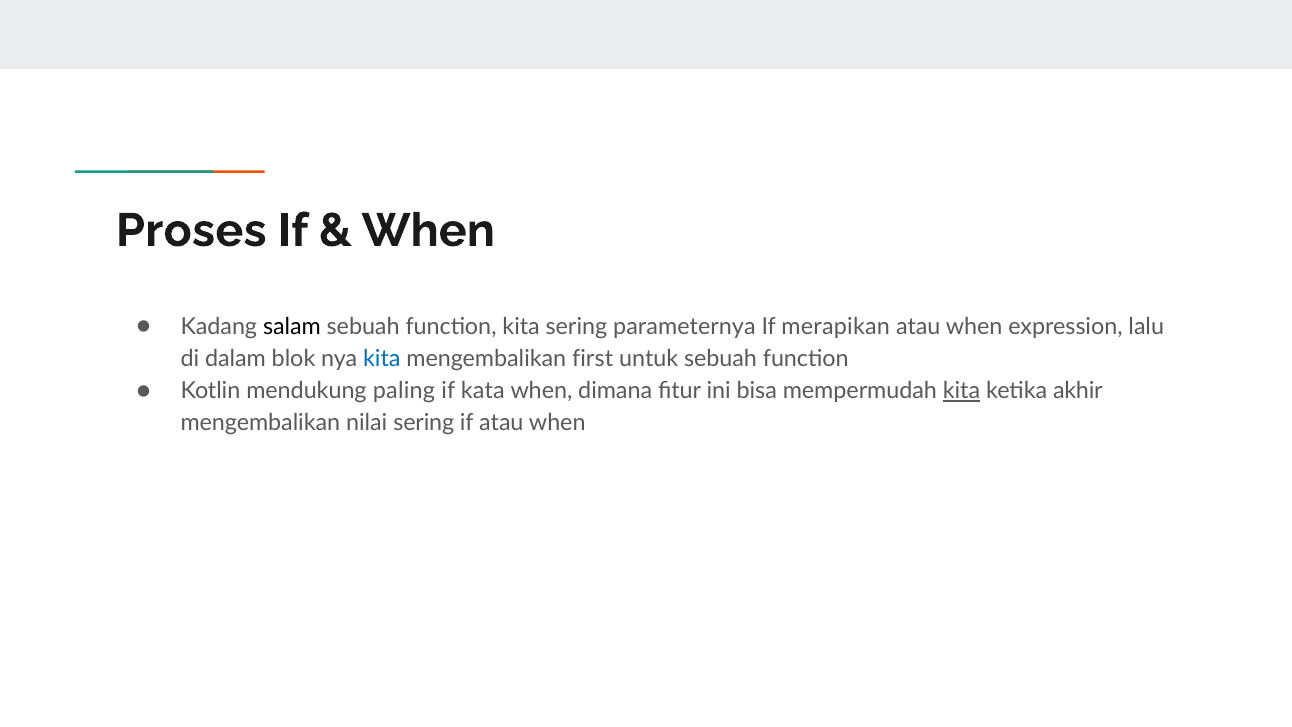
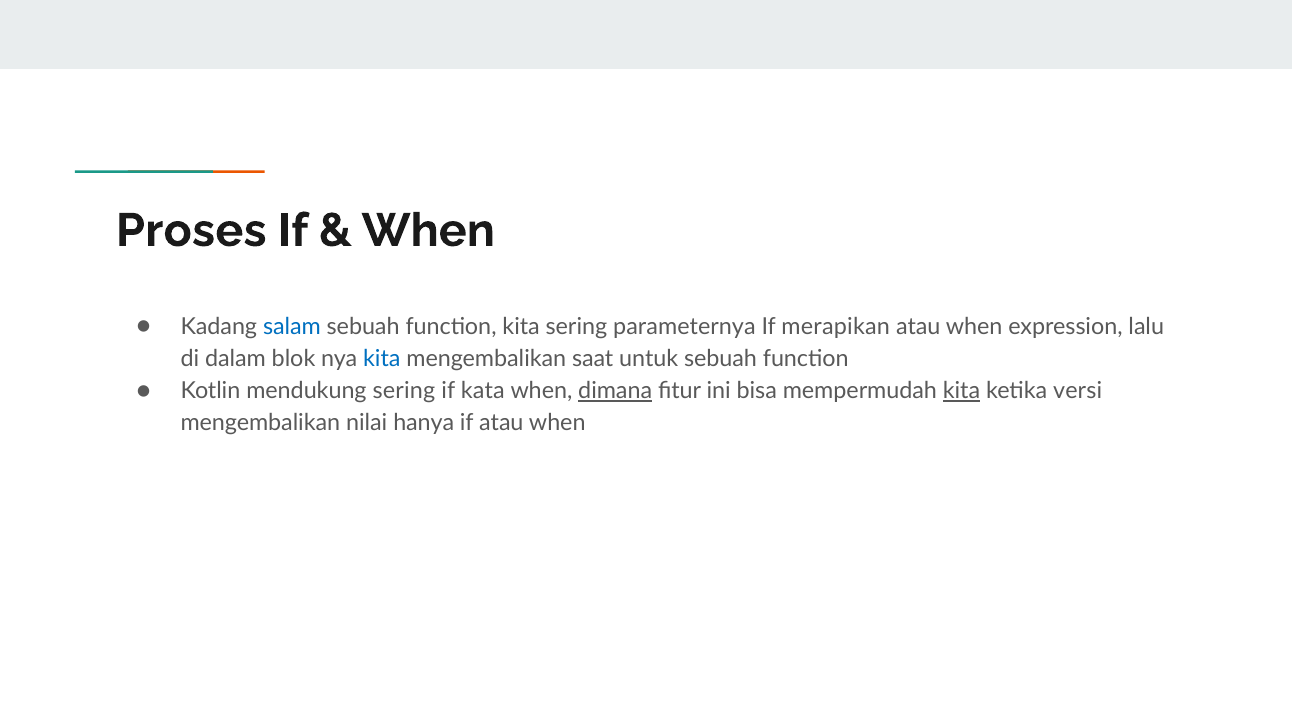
salam colour: black -> blue (292, 326)
first: first -> saat (593, 359)
mendukung paling: paling -> sering (404, 391)
dimana underline: none -> present (615, 391)
akhir: akhir -> versi (1078, 391)
nilai sering: sering -> hanya (424, 423)
